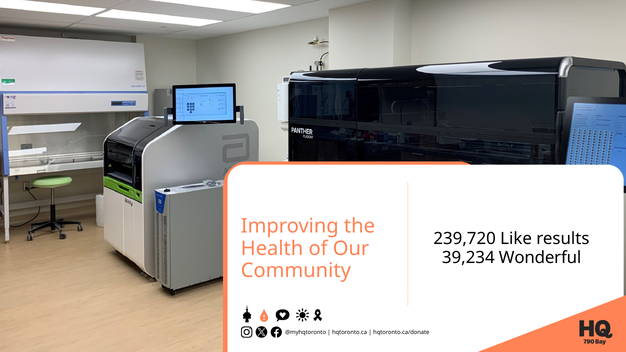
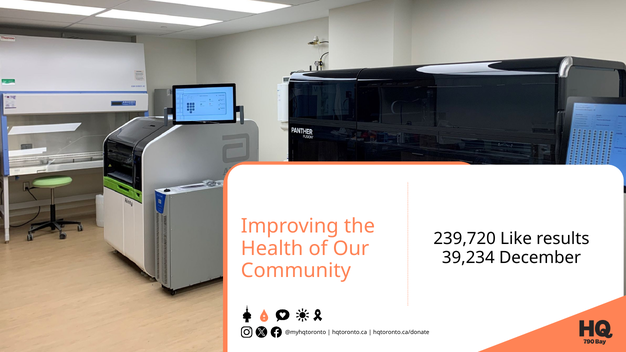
Wonderful: Wonderful -> December (540, 258)
